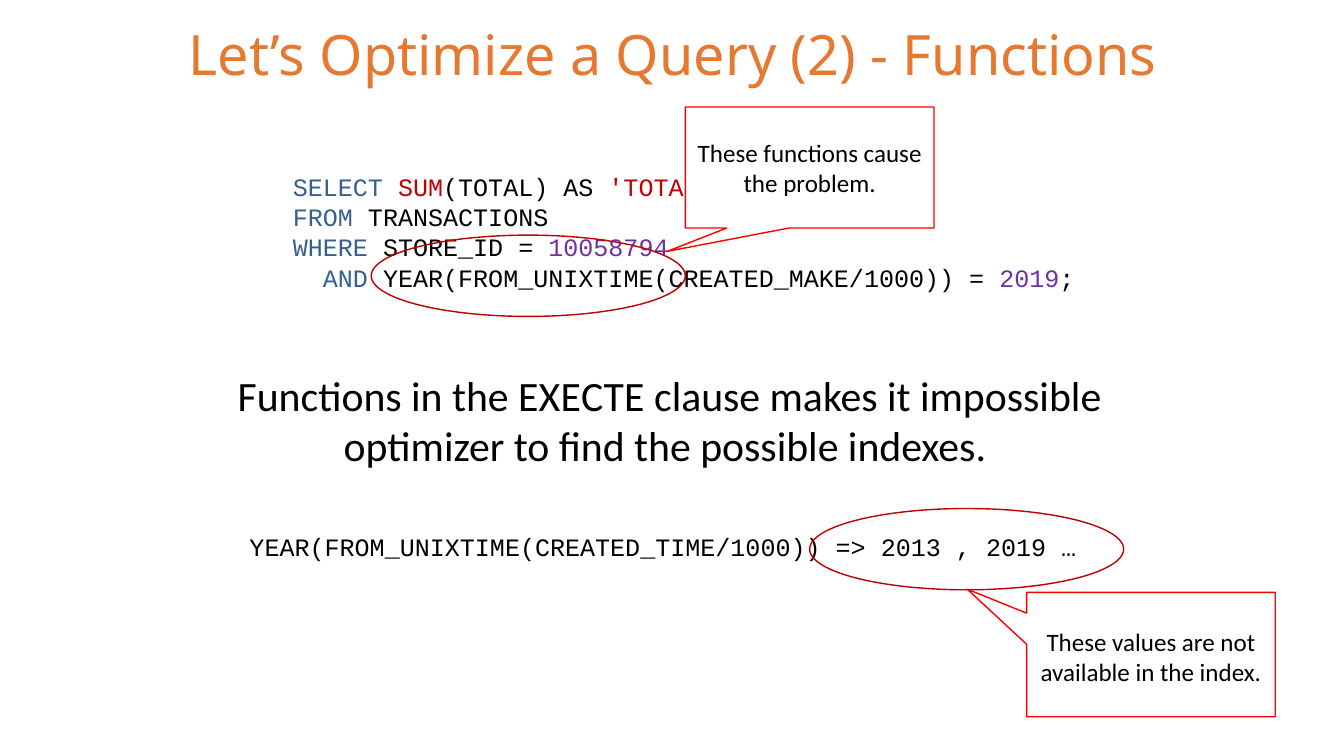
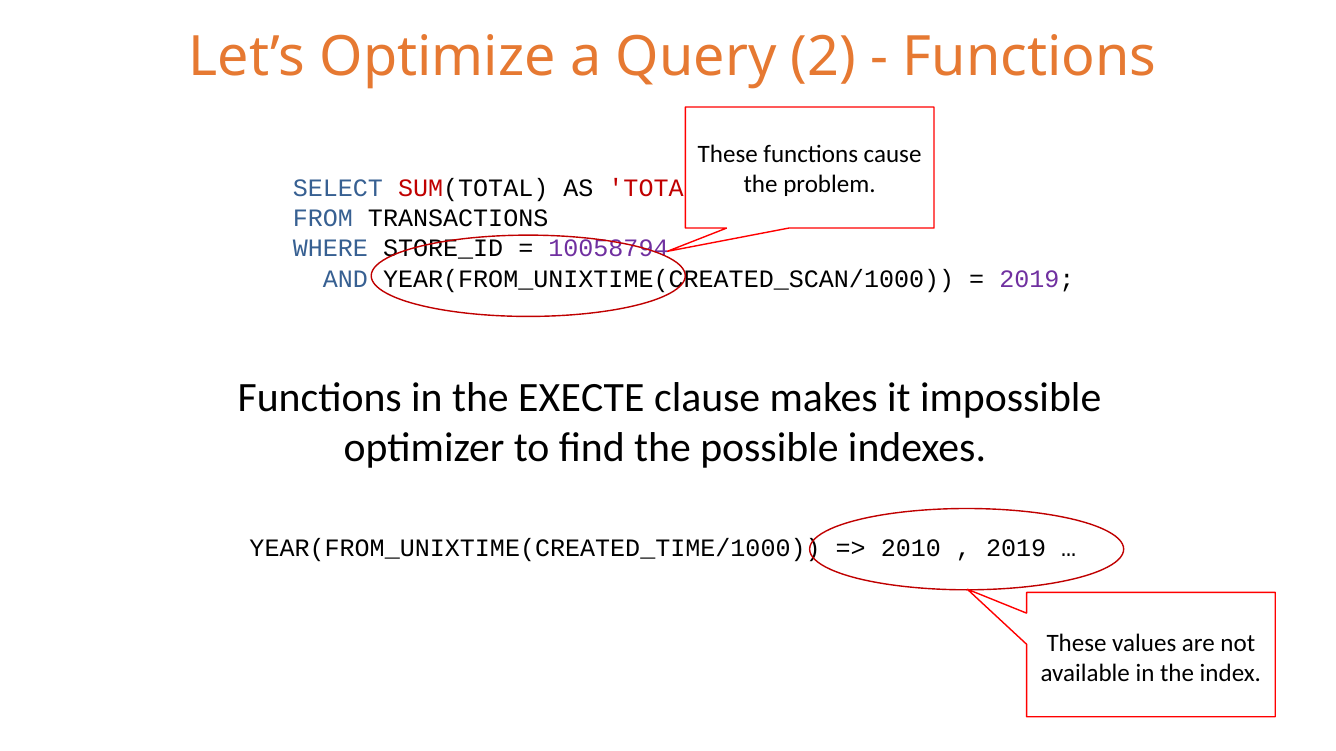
YEAR(FROM_UNIXTIME(CREATED_MAKE/1000: YEAR(FROM_UNIXTIME(CREATED_MAKE/1000 -> YEAR(FROM_UNIXTIME(CREATED_SCAN/1000 (669, 279)
2013: 2013 -> 2010 (911, 549)
